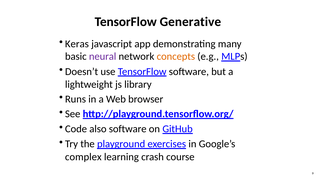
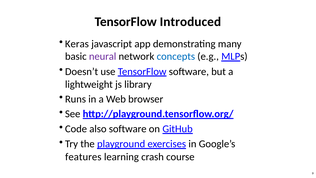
Generative: Generative -> Introduced (190, 22)
concepts colour: orange -> blue (176, 56)
complex: complex -> features (83, 157)
